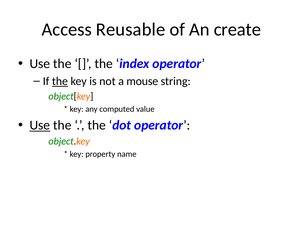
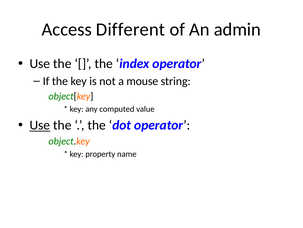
Reusable: Reusable -> Different (131, 29)
create: create -> admin (237, 29)
the underline: present -> none (60, 81)
